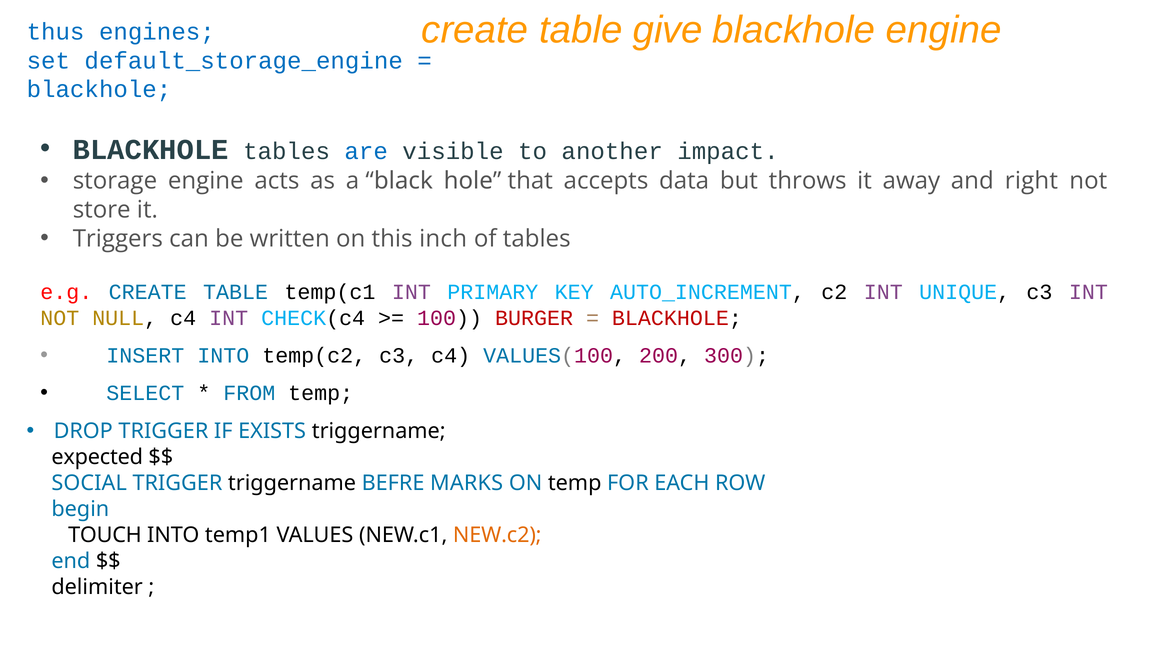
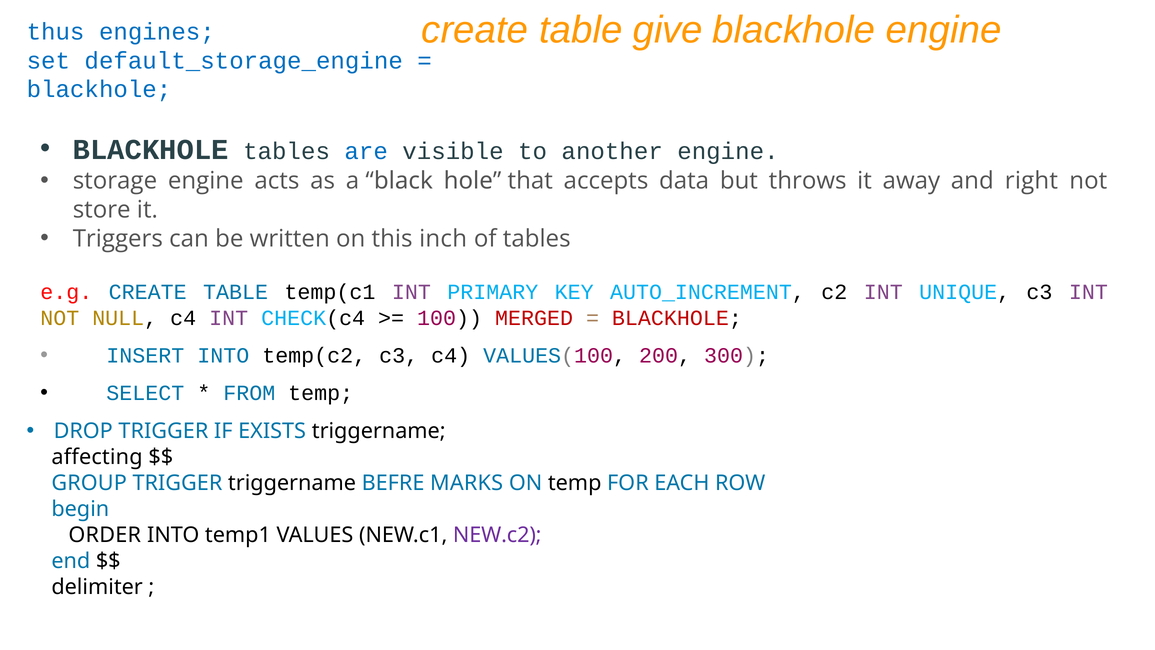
another impact: impact -> engine (728, 151)
BURGER: BURGER -> MERGED (534, 318)
expected: expected -> affecting (97, 457)
SOCIAL: SOCIAL -> GROUP (89, 483)
TOUCH: TOUCH -> ORDER (105, 535)
NEW.c2 colour: orange -> purple (497, 535)
